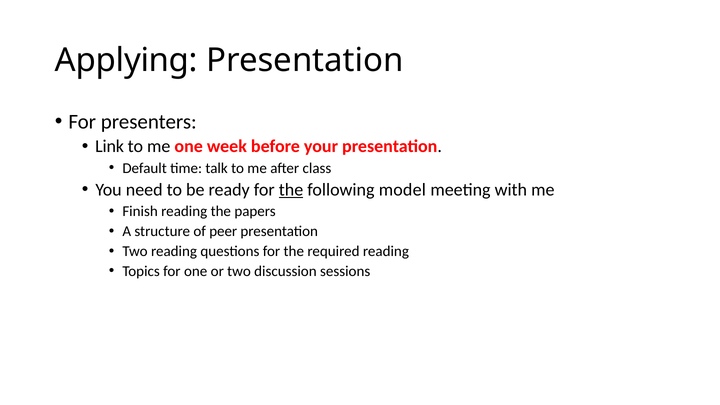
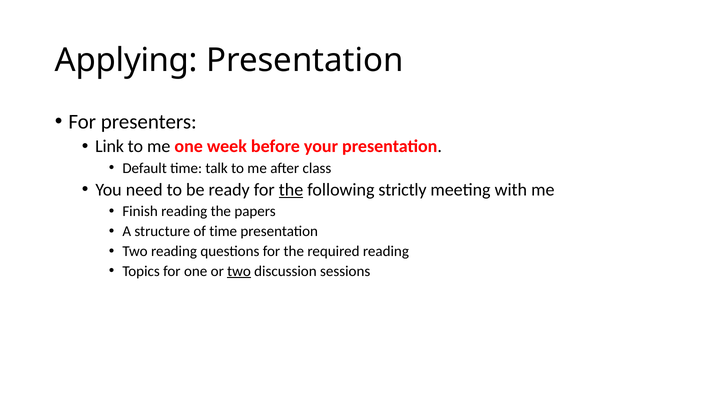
model: model -> strictly (403, 190)
of peer: peer -> time (223, 231)
two underline: none -> present (239, 271)
